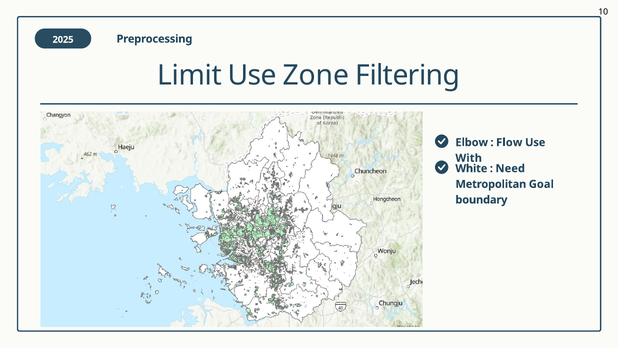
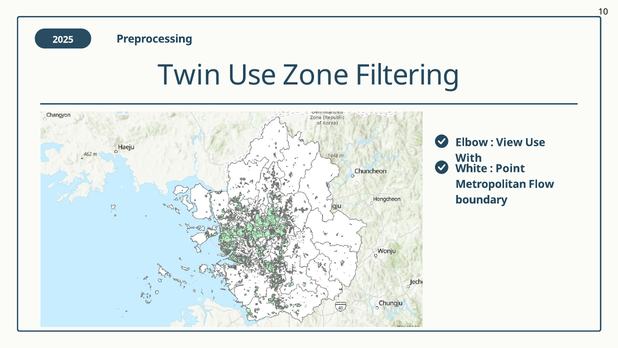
Limit: Limit -> Twin (189, 75)
Flow: Flow -> View (509, 142)
Need: Need -> Point (510, 168)
Goal: Goal -> Flow (541, 184)
